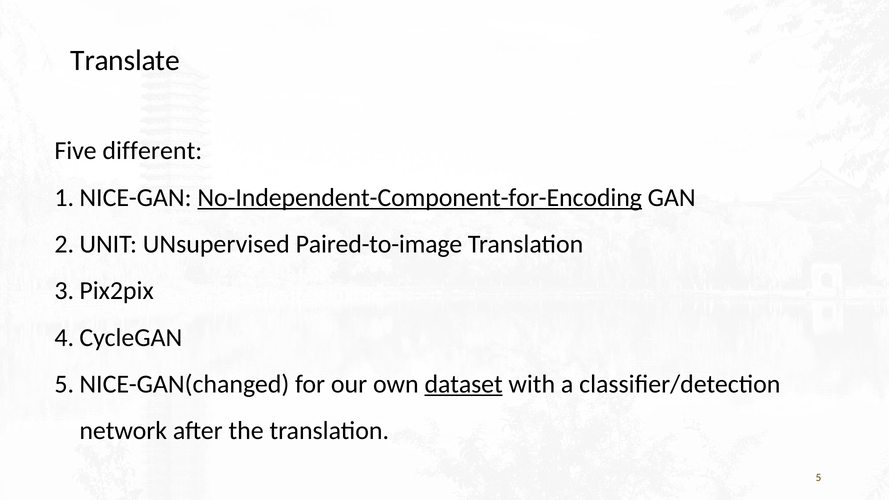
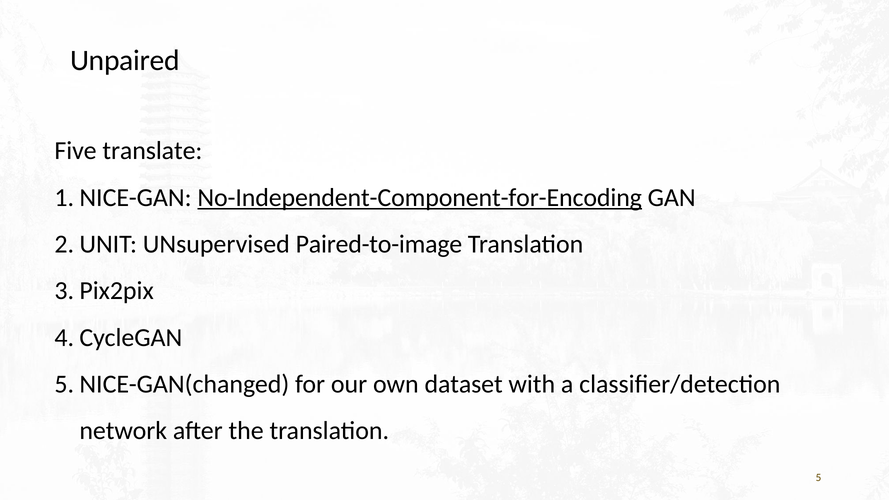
Translate: Translate -> Unpaired (125, 61)
different: different -> translate (152, 151)
dataset underline: present -> none (464, 384)
